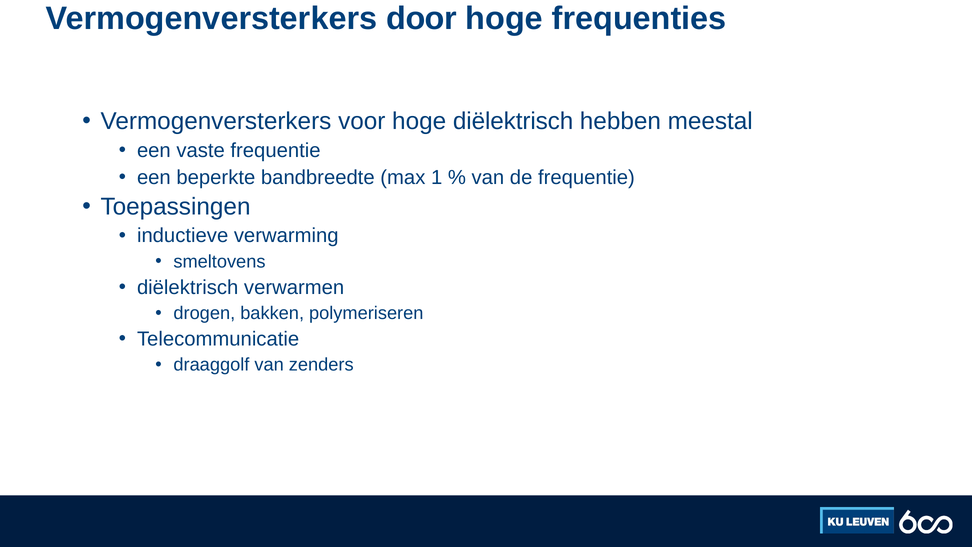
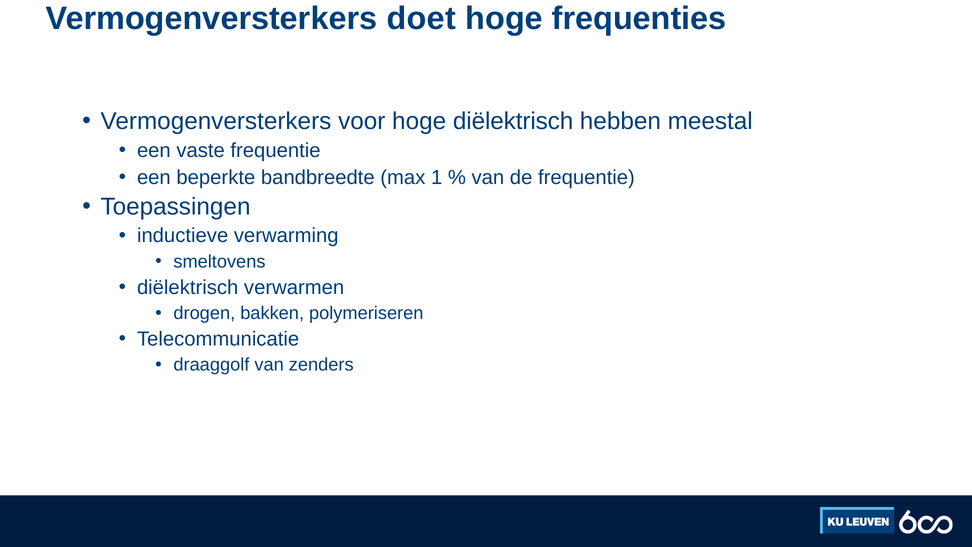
door: door -> doet (421, 19)
